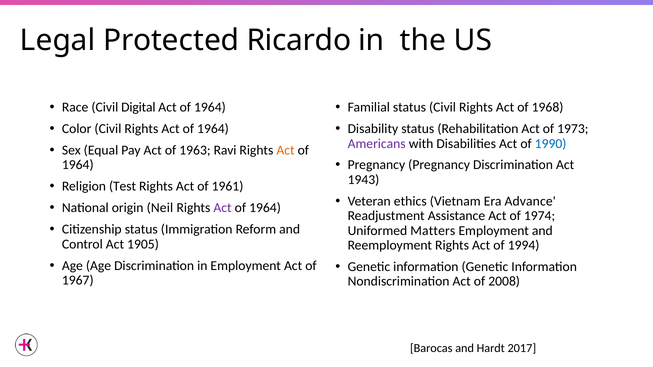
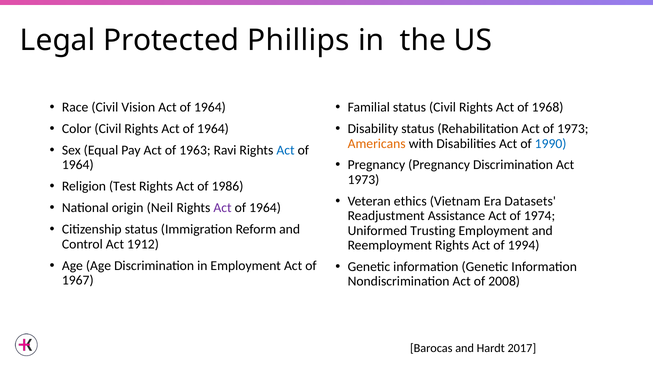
Ricardo: Ricardo -> Phillips (299, 40)
Digital: Digital -> Vision (138, 107)
Americans colour: purple -> orange (377, 144)
Act colour: orange -> blue (286, 150)
1943: 1943 -> 1973 (363, 180)
1961: 1961 -> 1986 (228, 187)
Advance: Advance -> Datasets (530, 201)
Matters: Matters -> Trusting (433, 231)
1905: 1905 -> 1912 (143, 244)
